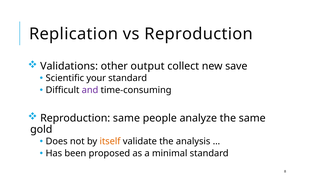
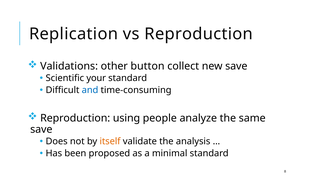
output: output -> button (148, 66)
and colour: purple -> blue (90, 90)
Reproduction same: same -> using (127, 118)
gold: gold -> save (41, 130)
